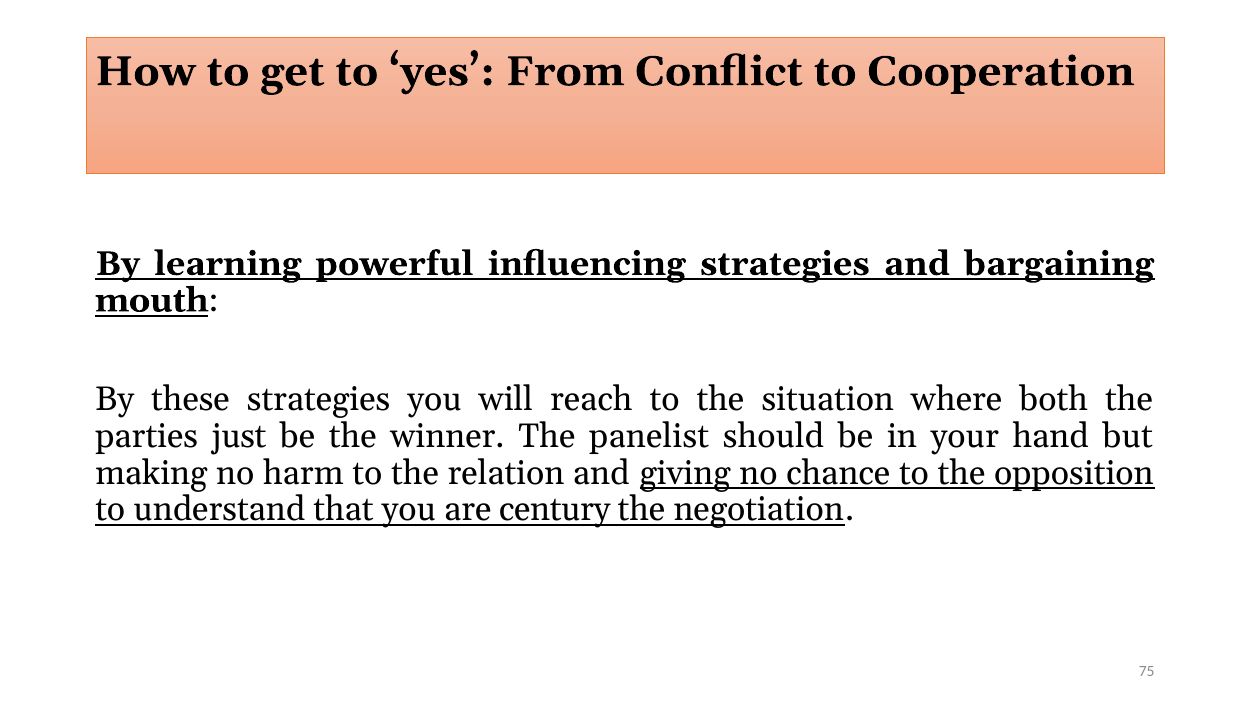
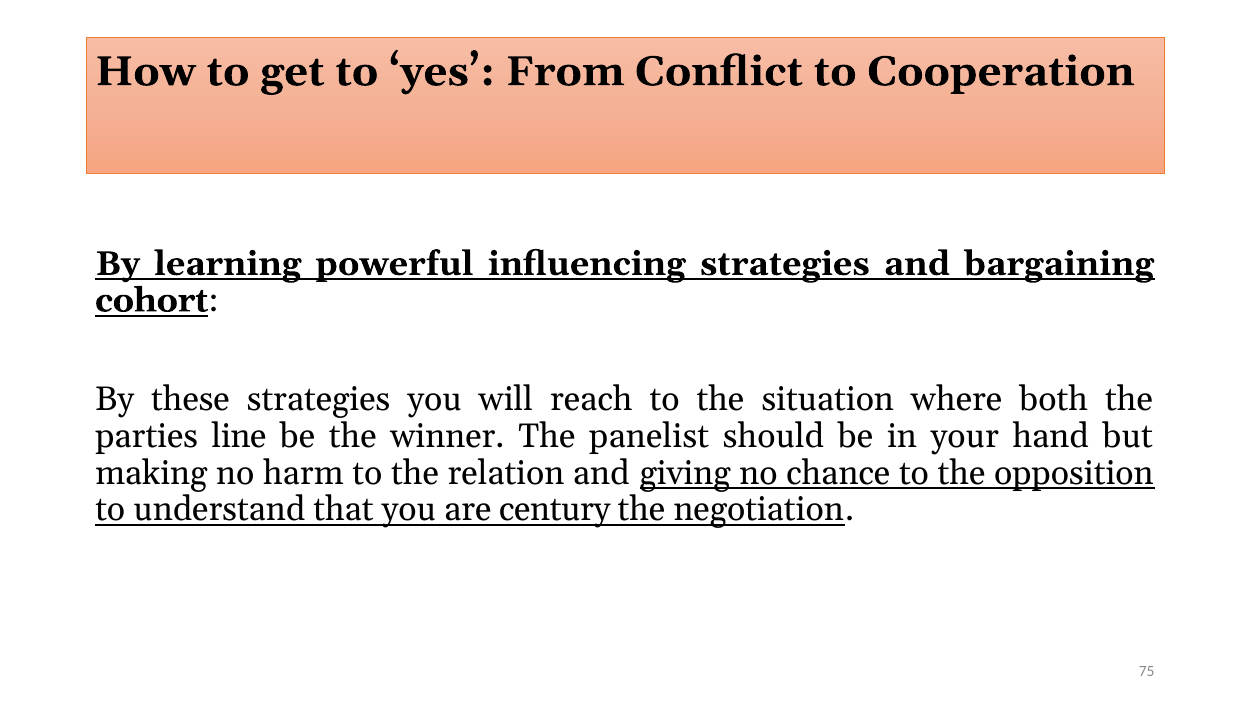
mouth: mouth -> cohort (152, 300)
just: just -> line (239, 436)
